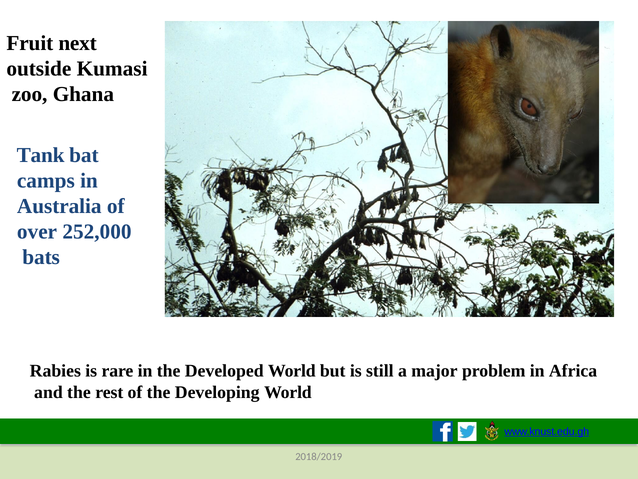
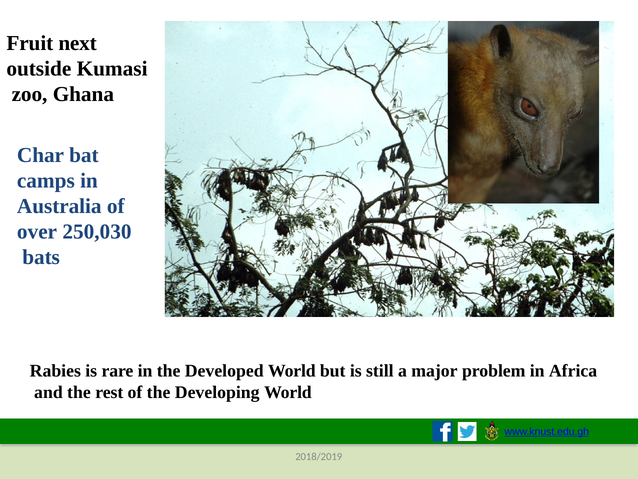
Tank: Tank -> Char (40, 155)
252,000: 252,000 -> 250,030 (97, 232)
